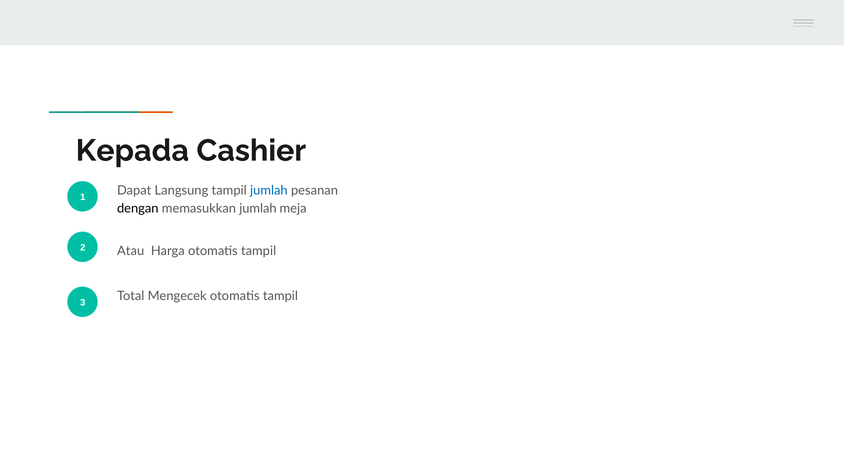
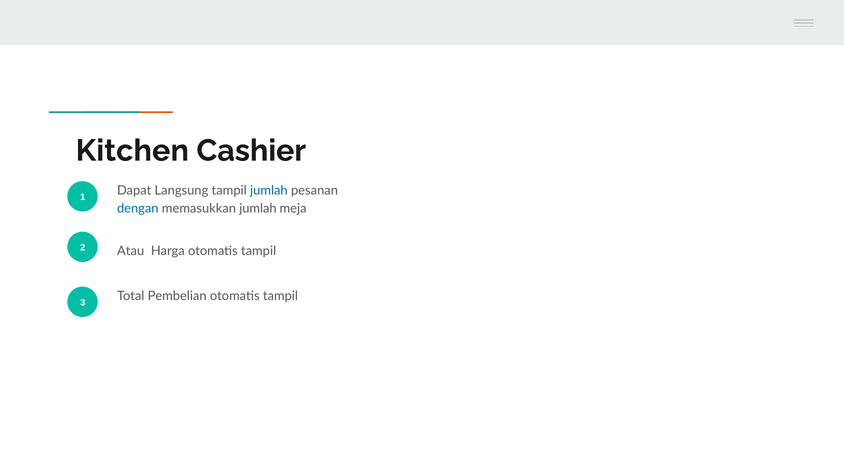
Kepada: Kepada -> Kitchen (132, 151)
dengan colour: black -> blue (138, 208)
Mengecek: Mengecek -> Pembelian (177, 296)
